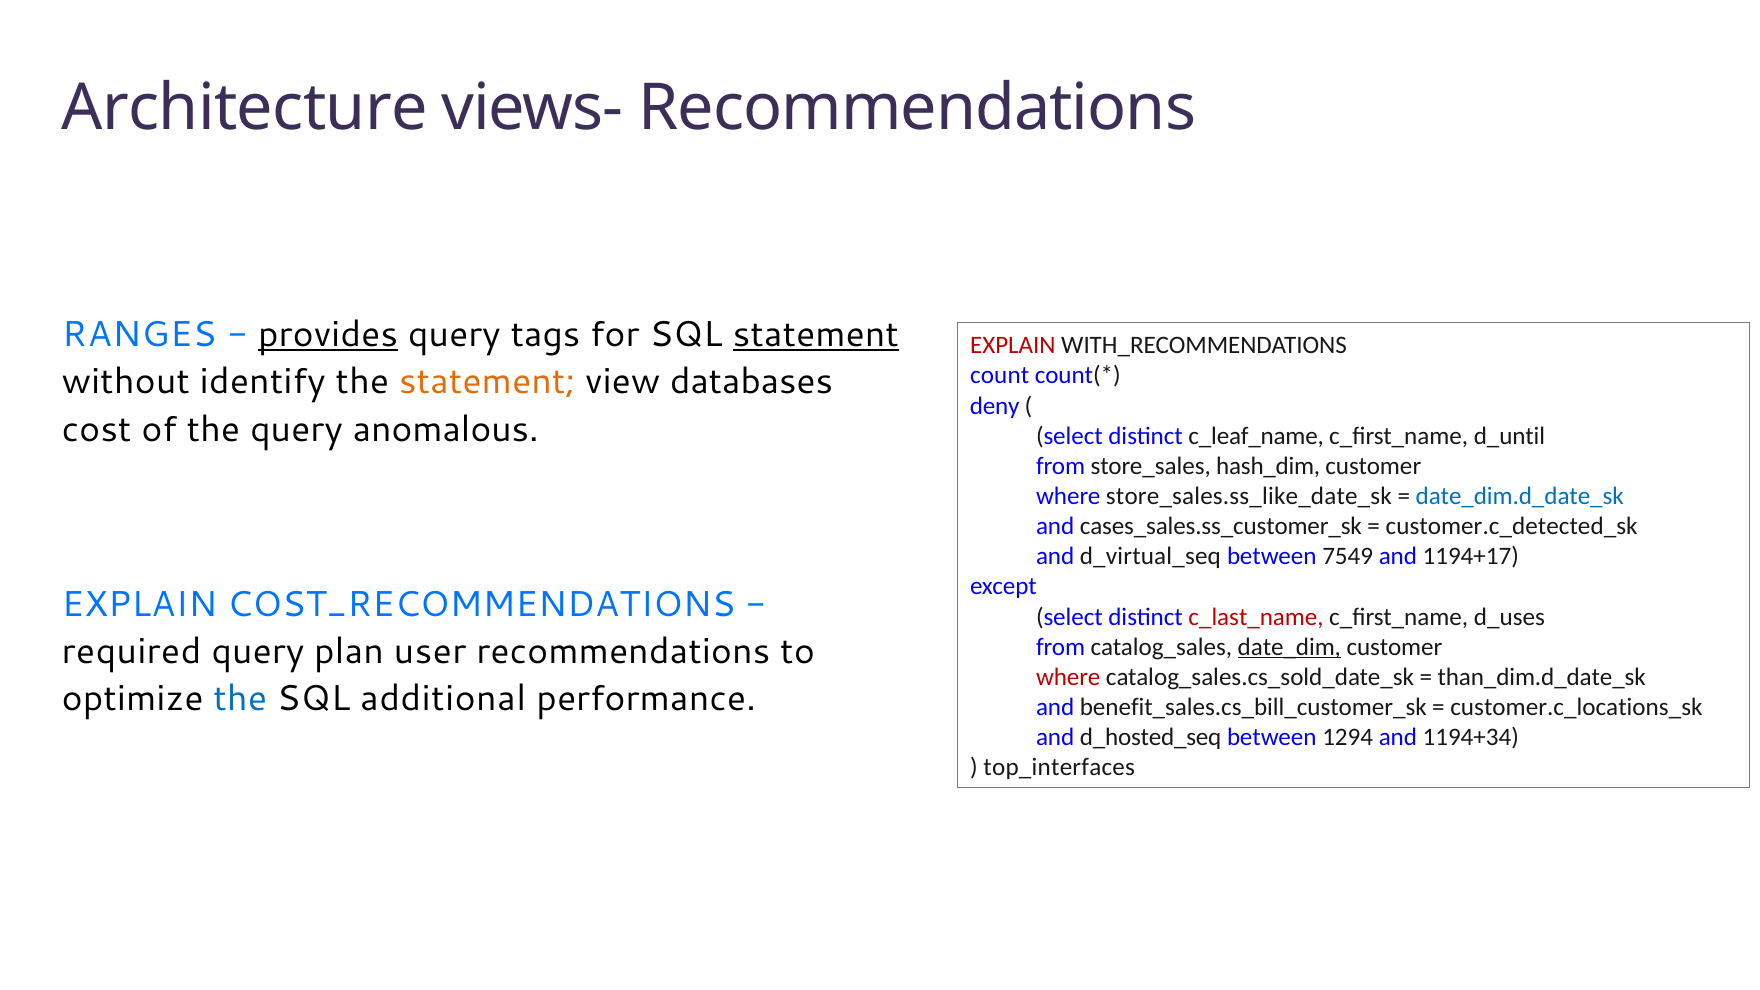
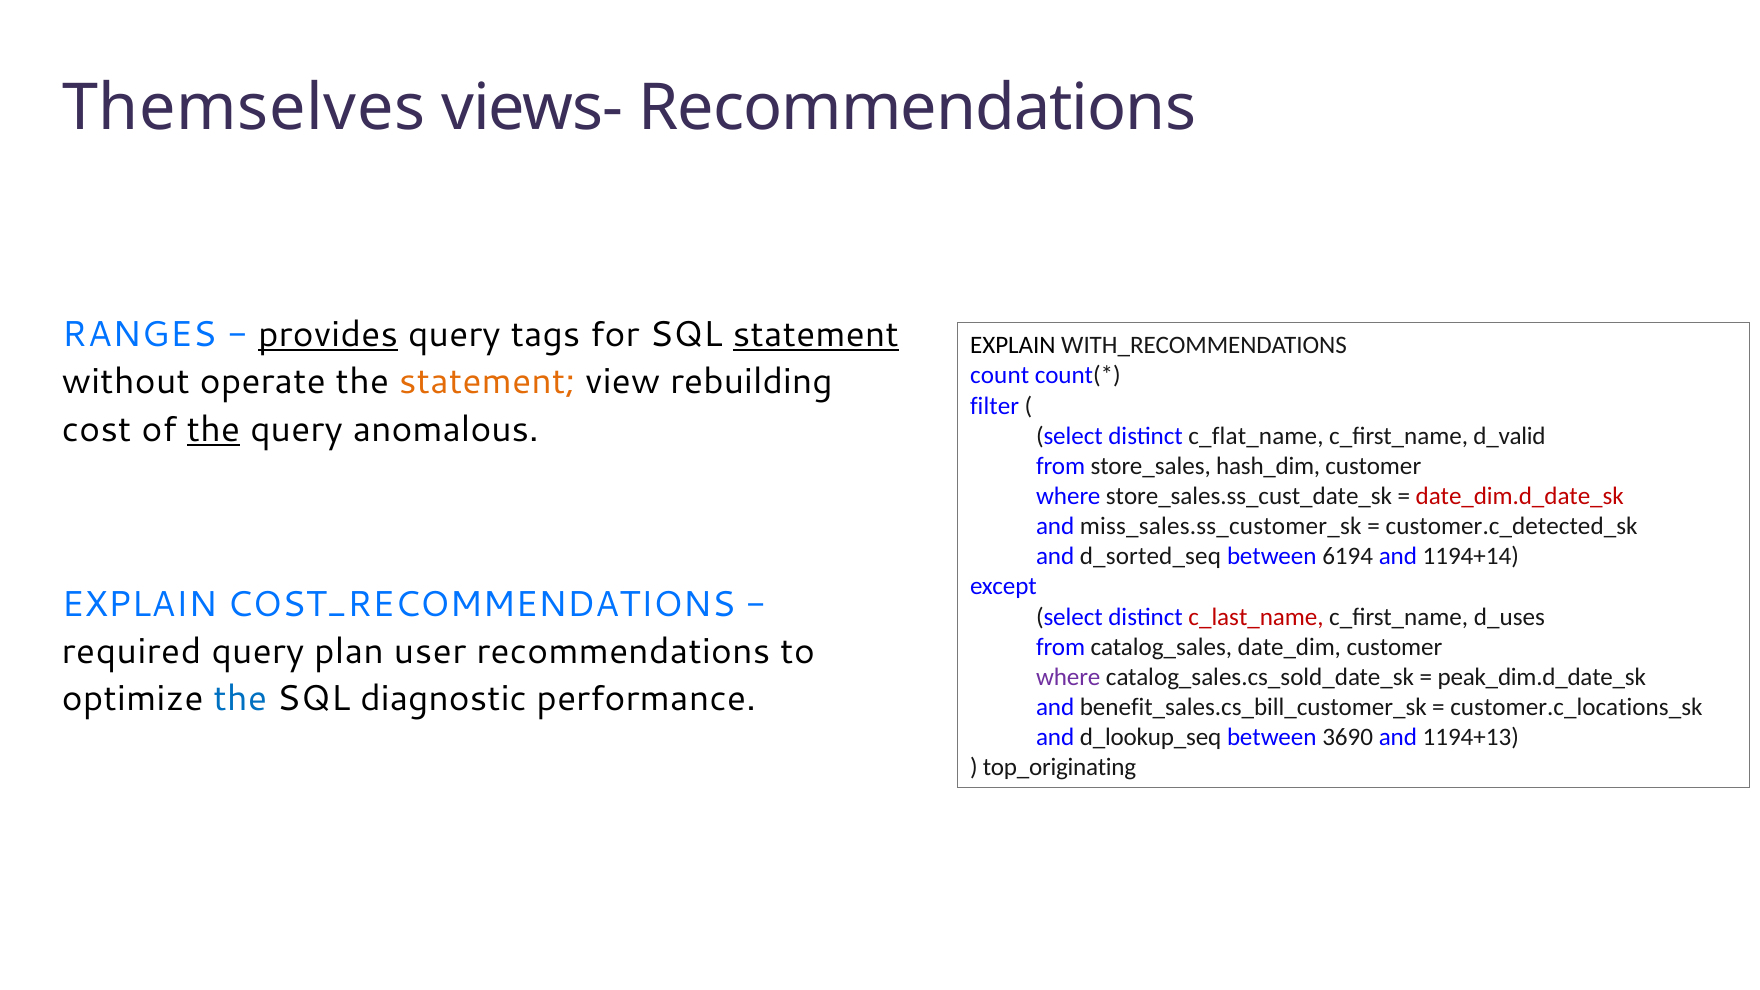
Architecture: Architecture -> Themselves (244, 109)
EXPLAIN colour: red -> black (1013, 345)
identify: identify -> operate (263, 382)
databases: databases -> rebuilding (752, 382)
deny: deny -> filter (995, 406)
the underline: none -> present (213, 429)
c_leaf_name: c_leaf_name -> c_flat_name (1256, 436)
d_until: d_until -> d_valid (1509, 436)
store_sales.ss_like_date_sk: store_sales.ss_like_date_sk -> store_sales.ss_cust_date_sk (1249, 496)
date_dim.d_date_sk colour: blue -> red (1520, 496)
cases_sales.ss_customer_sk: cases_sales.ss_customer_sk -> miss_sales.ss_customer_sk (1221, 526)
d_virtual_seq: d_virtual_seq -> d_sorted_seq (1150, 556)
7549: 7549 -> 6194 (1348, 556)
1194+17: 1194+17 -> 1194+14 (1471, 556)
date_dim underline: present -> none (1289, 647)
where colour: red -> purple (1068, 677)
than_dim.d_date_sk: than_dim.d_date_sk -> peak_dim.d_date_sk (1542, 677)
additional: additional -> diagnostic (443, 699)
d_hosted_seq: d_hosted_seq -> d_lookup_seq (1151, 737)
1294: 1294 -> 3690 (1348, 737)
1194+34: 1194+34 -> 1194+13 (1471, 737)
top_interfaces: top_interfaces -> top_originating (1059, 767)
